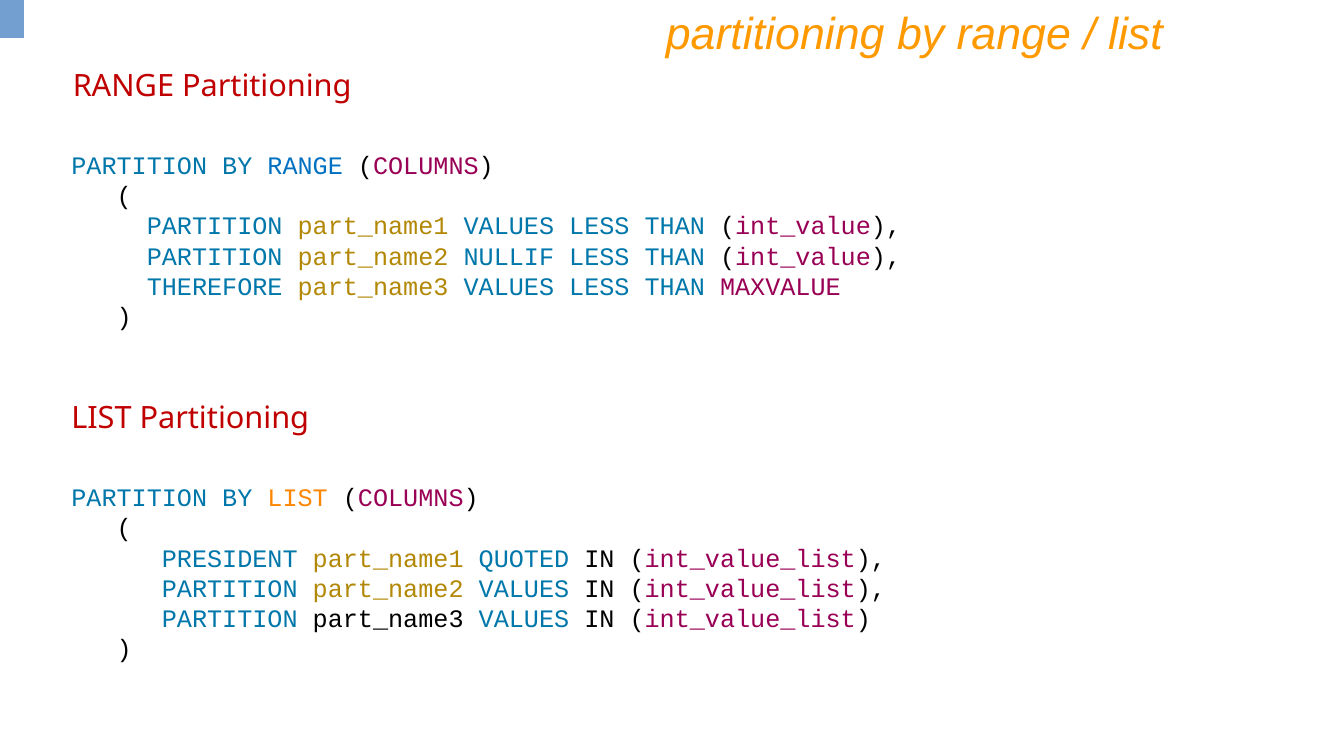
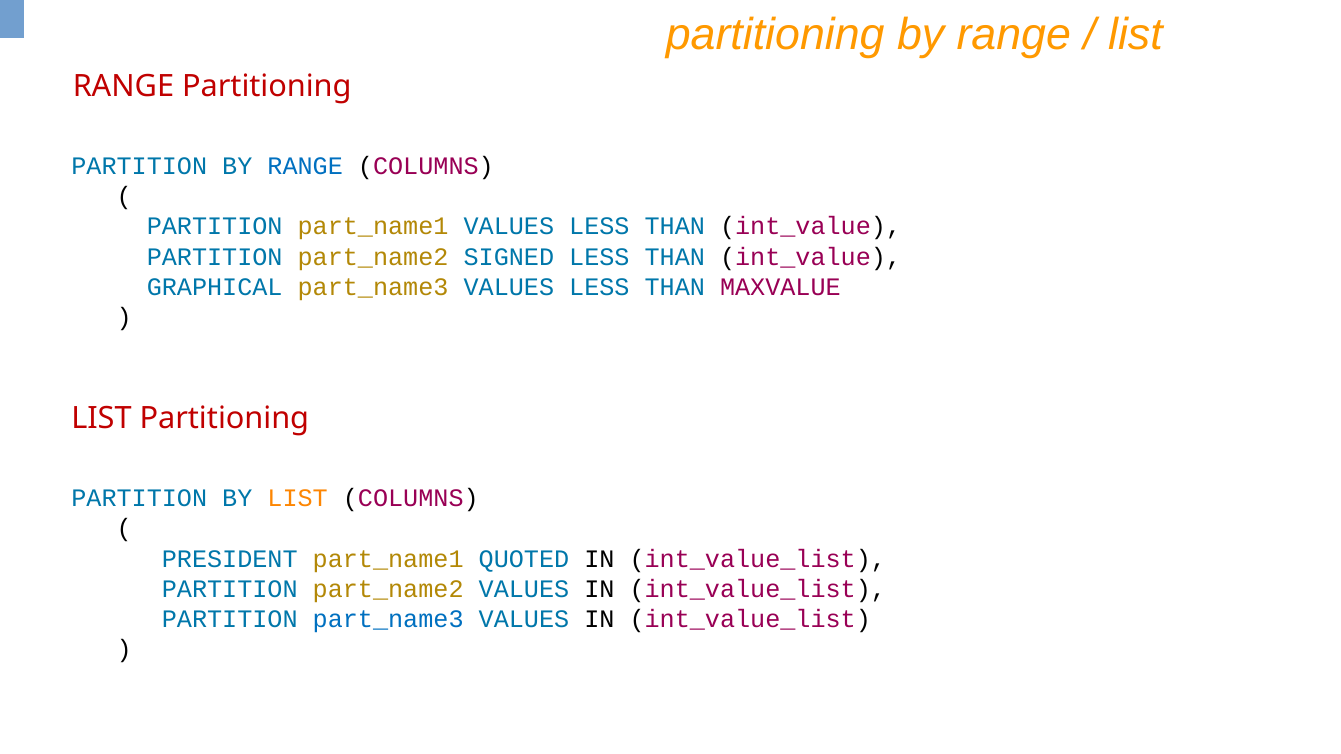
NULLIF: NULLIF -> SIGNED (509, 257)
THEREFORE: THEREFORE -> GRAPHICAL (215, 287)
part_name3 colour: black -> blue (388, 619)
